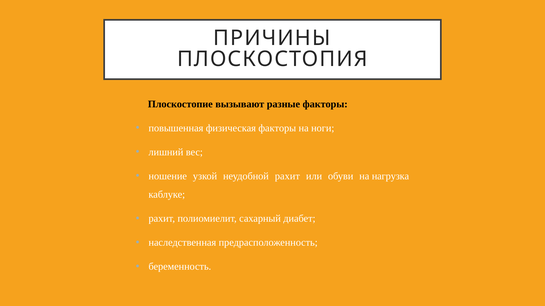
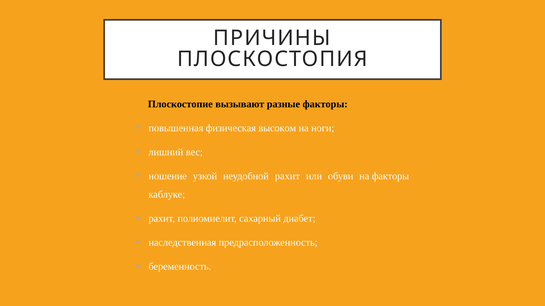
физическая факторы: факторы -> высоком (277, 128)
на нагрузка: нагрузка -> факторы (390, 176)
